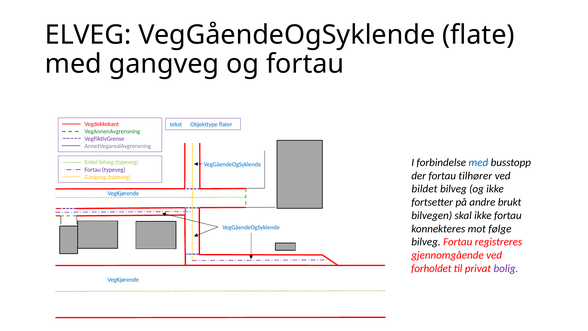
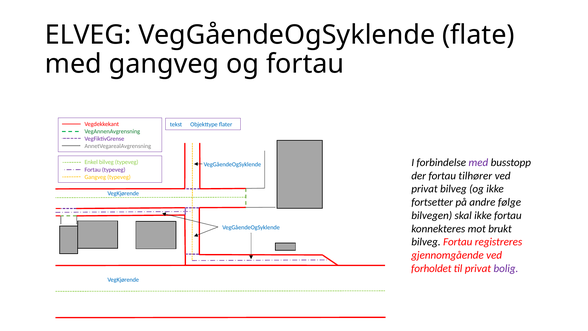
med colour: blue -> purple (478, 162)
bildet: bildet -> privat (425, 189)
brukt: brukt -> følge (510, 202)
følge: følge -> brukt (500, 229)
